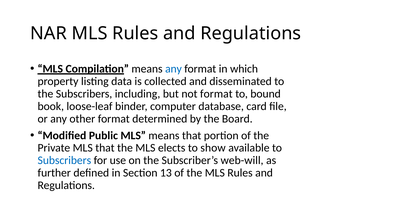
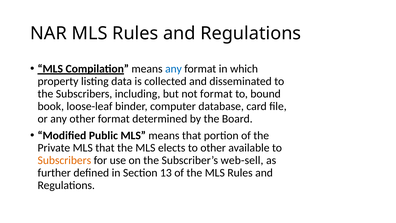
to show: show -> other (213, 148)
Subscribers colour: blue -> orange (64, 160)
web-will: web-will -> web-sell (242, 160)
